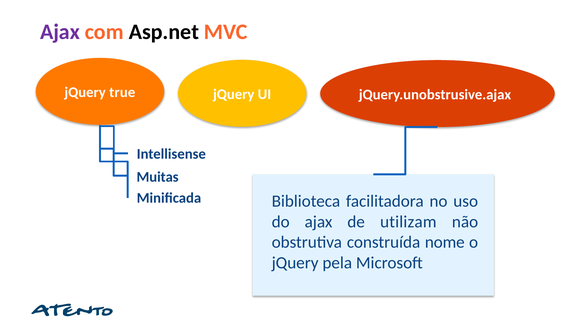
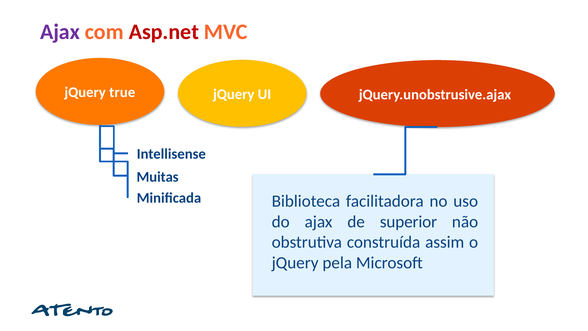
Asp.net colour: black -> red (164, 32)
utilizam: utilizam -> superior (408, 222)
nome: nome -> assim (445, 242)
